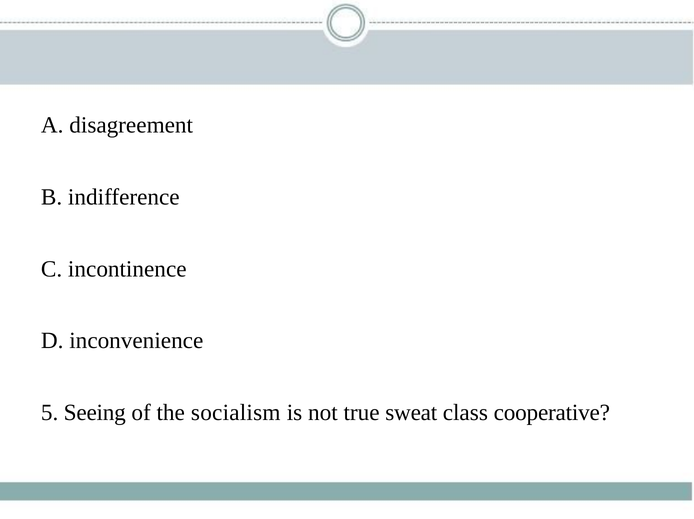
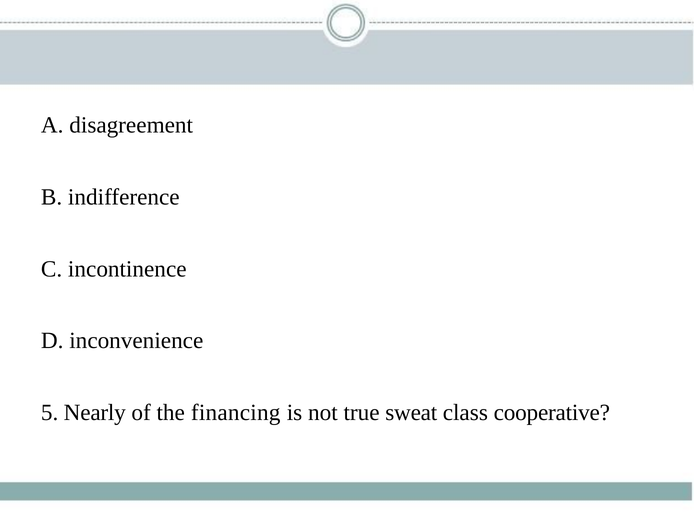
Seeing: Seeing -> Nearly (95, 413)
socialism: socialism -> financing (236, 413)
